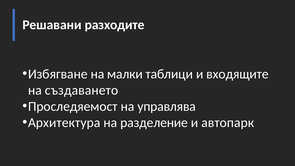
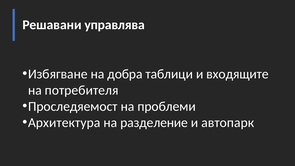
разходите: разходите -> управлява (115, 25)
малки: малки -> добра (125, 74)
създаването: създаването -> потребителя (82, 90)
управлява: управлява -> проблеми (167, 106)
